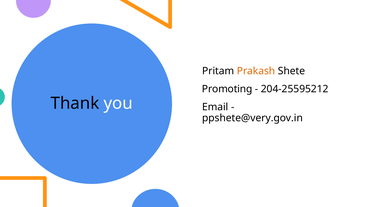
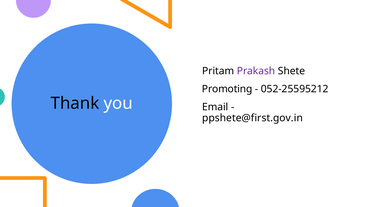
Prakash colour: orange -> purple (256, 71)
204-25595212: 204-25595212 -> 052-25595212 (295, 89)
ppshete@very.gov.in: ppshete@very.gov.in -> ppshete@first.gov.in (252, 118)
